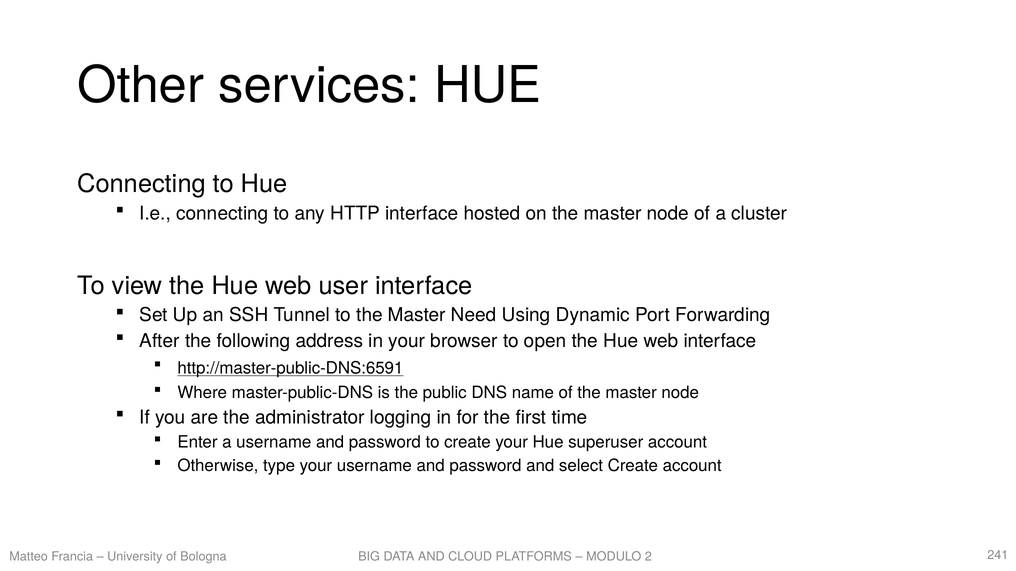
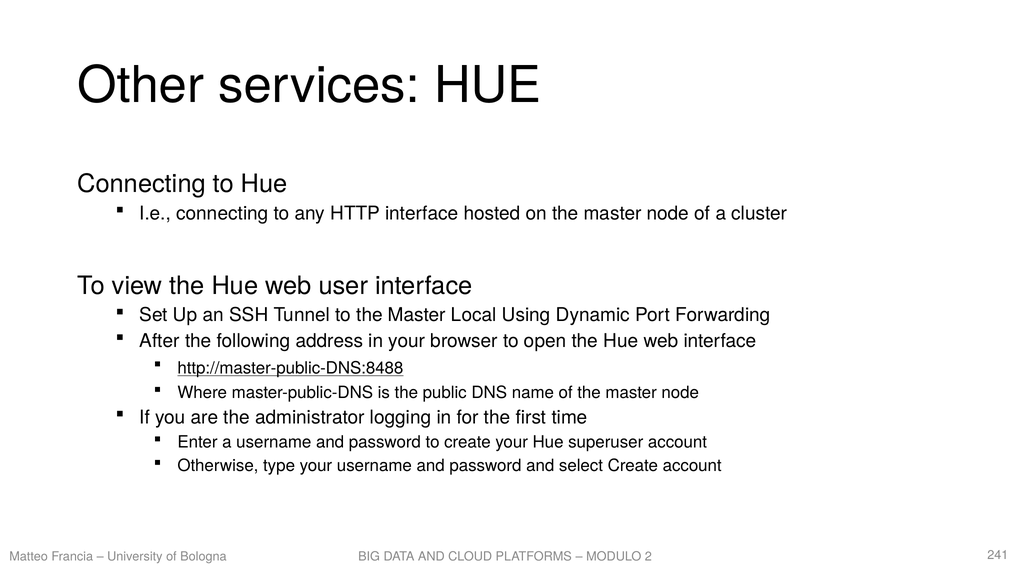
Need: Need -> Local (474, 315)
http://master-public-DNS:6591: http://master-public-DNS:6591 -> http://master-public-DNS:8488 (290, 368)
